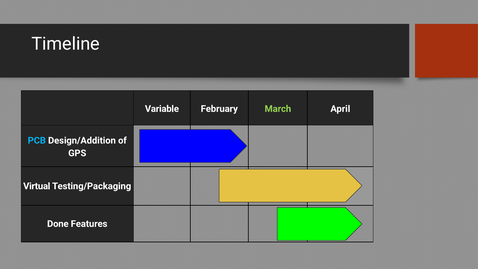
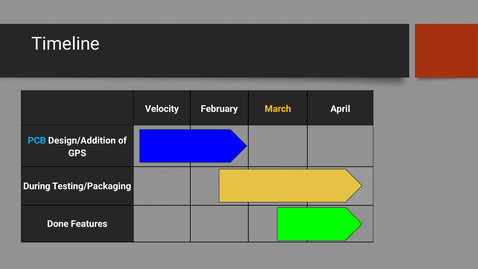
Variable: Variable -> Velocity (162, 109)
March colour: light green -> yellow (278, 109)
Virtual: Virtual -> During (37, 186)
